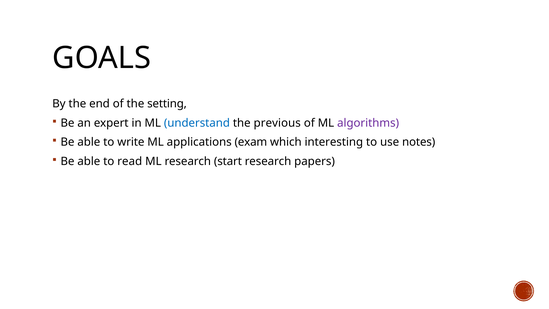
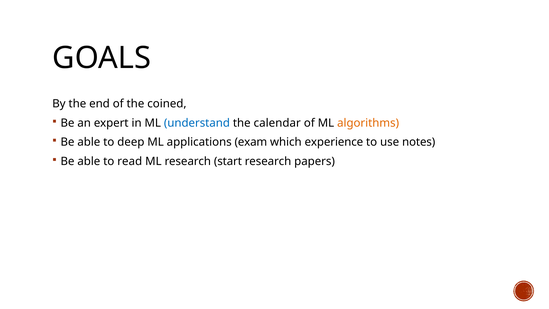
setting: setting -> coined (167, 104)
previous: previous -> calendar (277, 123)
algorithms colour: purple -> orange (368, 123)
write: write -> deep (131, 142)
interesting: interesting -> experience (334, 142)
